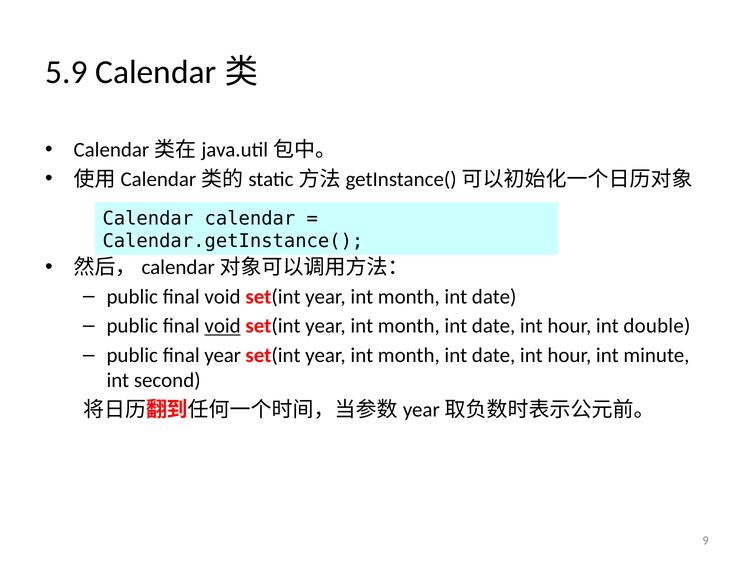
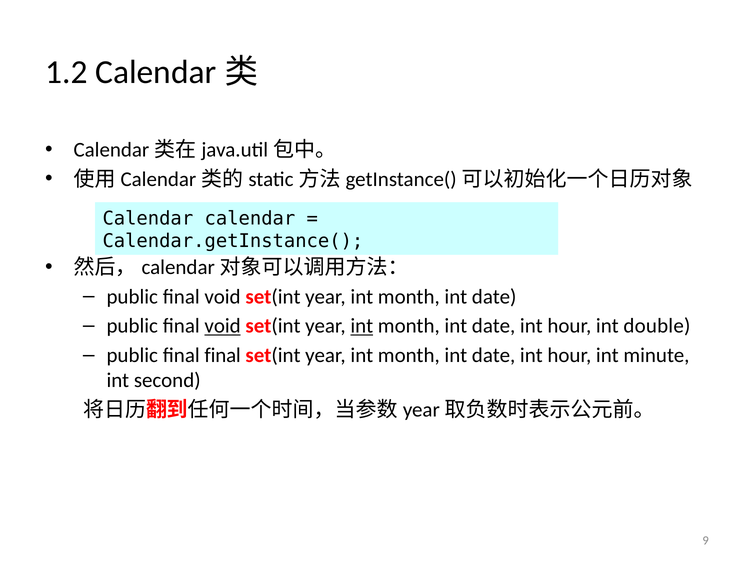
5.9: 5.9 -> 1.2 (66, 72)
int underline: none -> present (362, 326)
final year: year -> final (223, 355)
